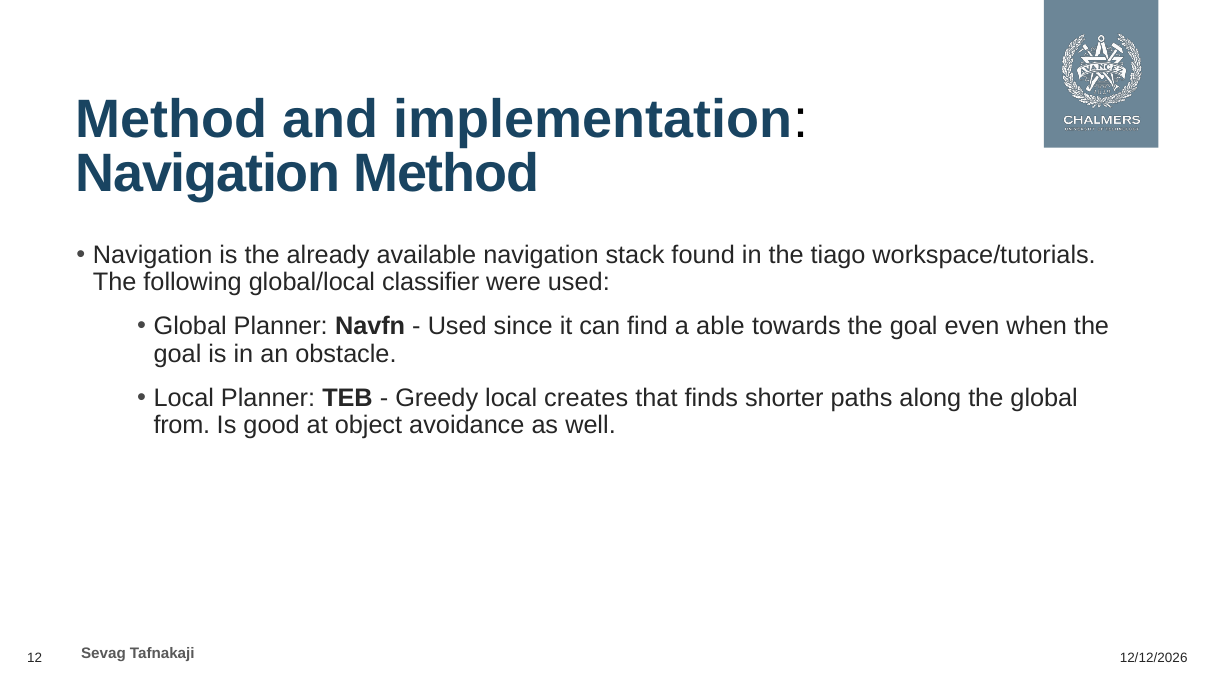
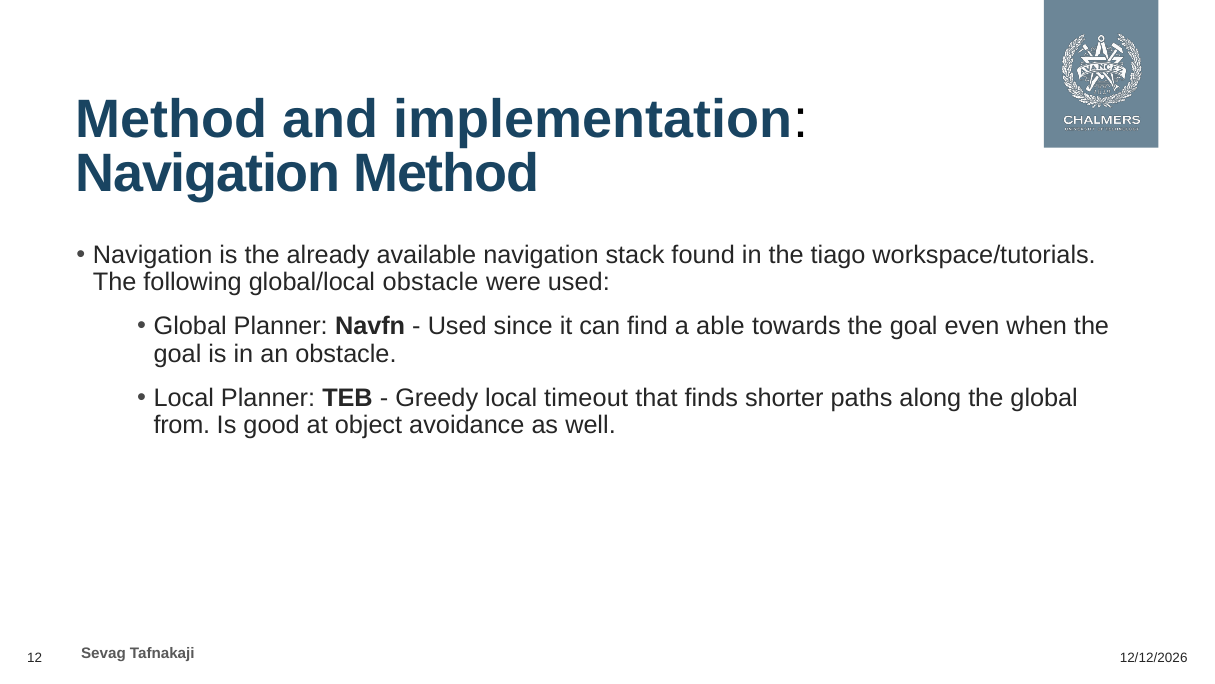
global/local classifier: classifier -> obstacle (431, 282)
creates: creates -> timeout (586, 398)
